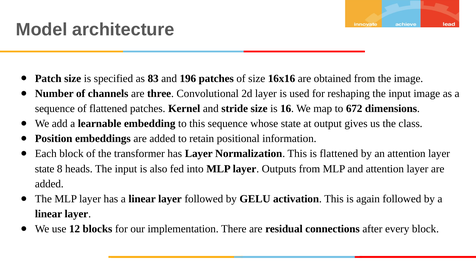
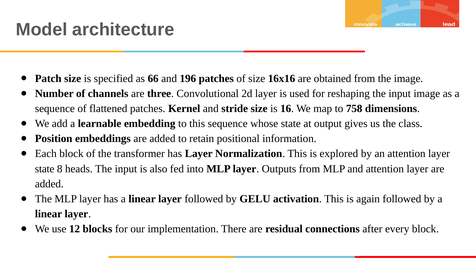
83: 83 -> 66 (153, 78)
672: 672 -> 758 (354, 108)
is flattened: flattened -> explored (339, 154)
